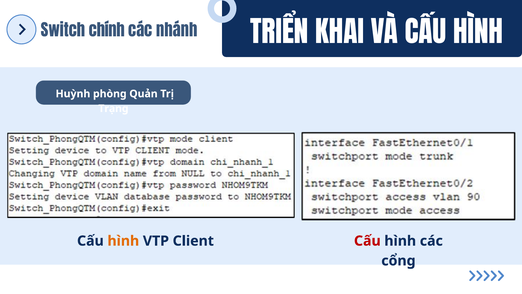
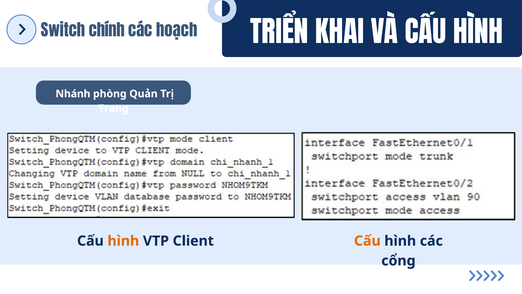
nhánh: nhánh -> hoạch (177, 31)
Huỳnh: Huỳnh -> Nhánh (73, 94)
Cấu colour: red -> orange (367, 241)
